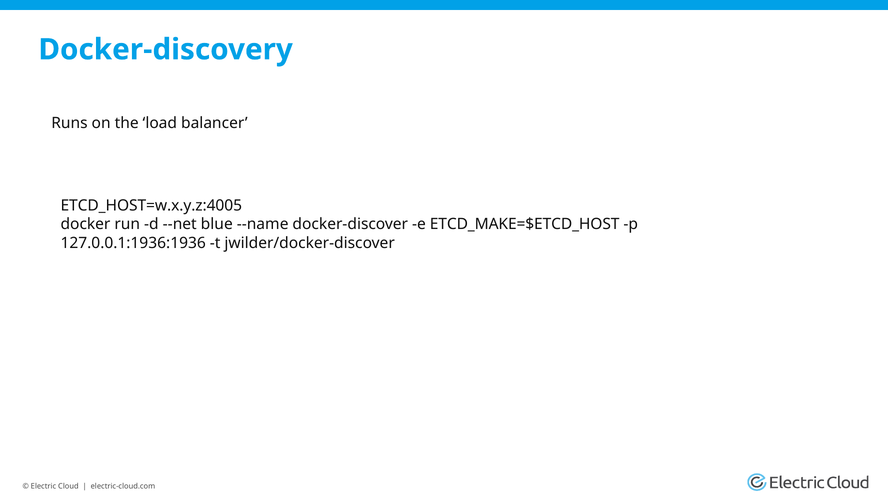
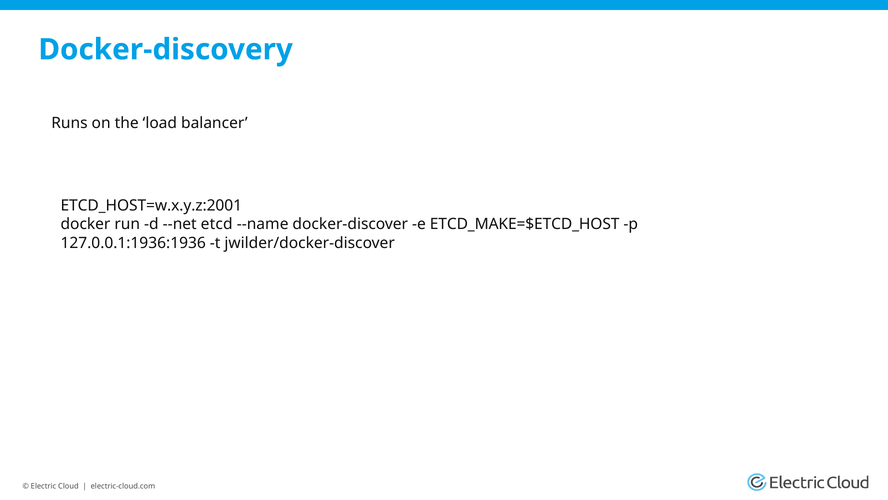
ETCD_HOST=w.x.y.z:4005: ETCD_HOST=w.x.y.z:4005 -> ETCD_HOST=w.x.y.z:2001 (151, 205)
blue: blue -> etcd (217, 224)
